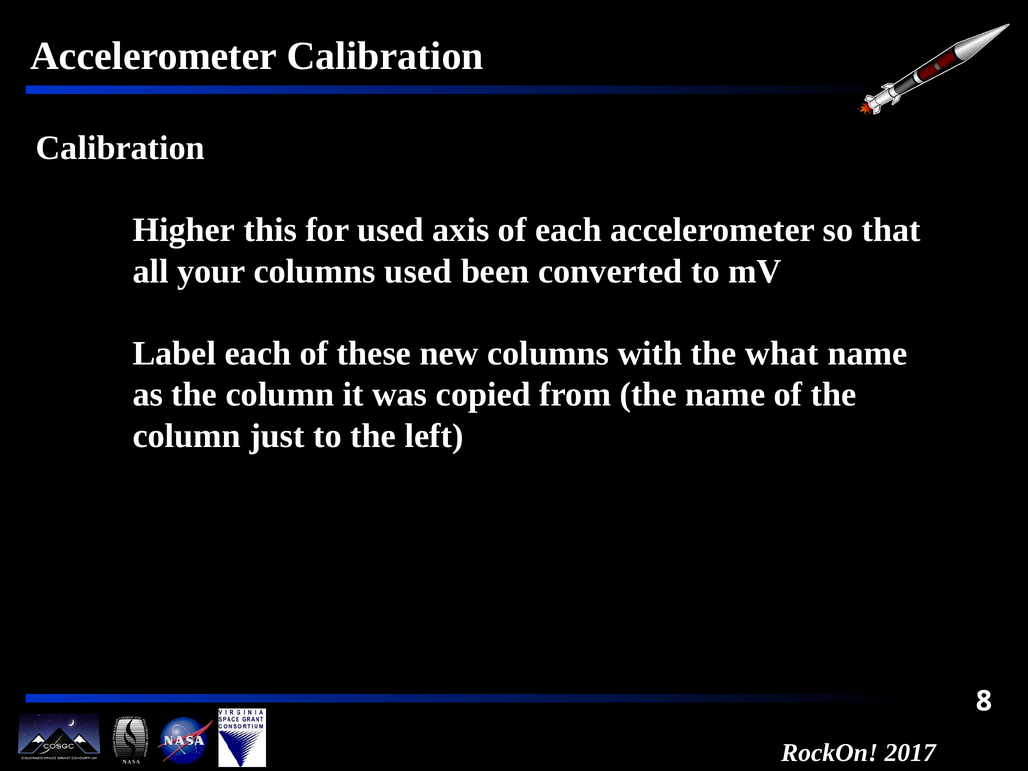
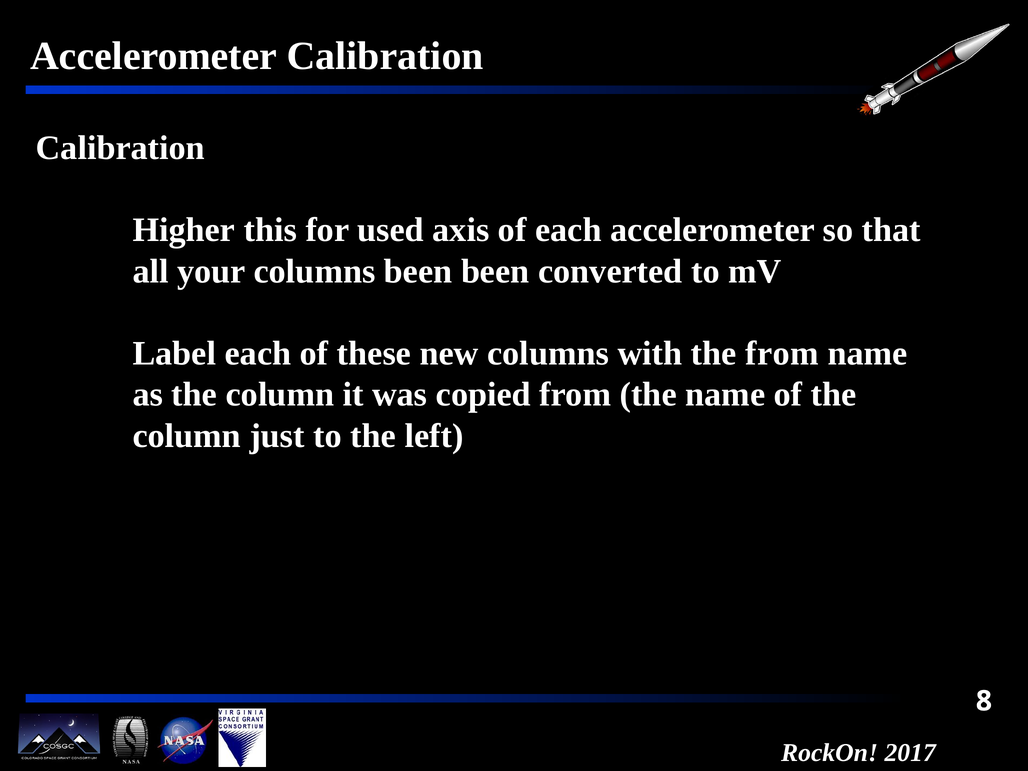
columns used: used -> been (418, 271)
the what: what -> from (782, 354)
